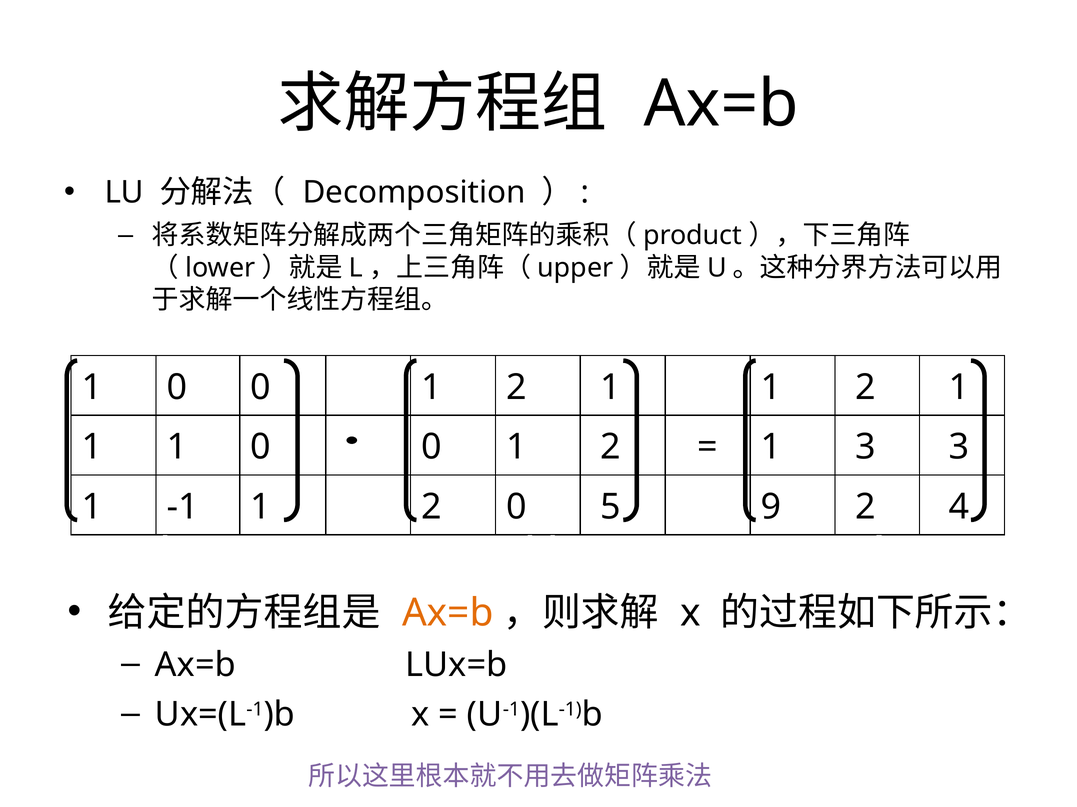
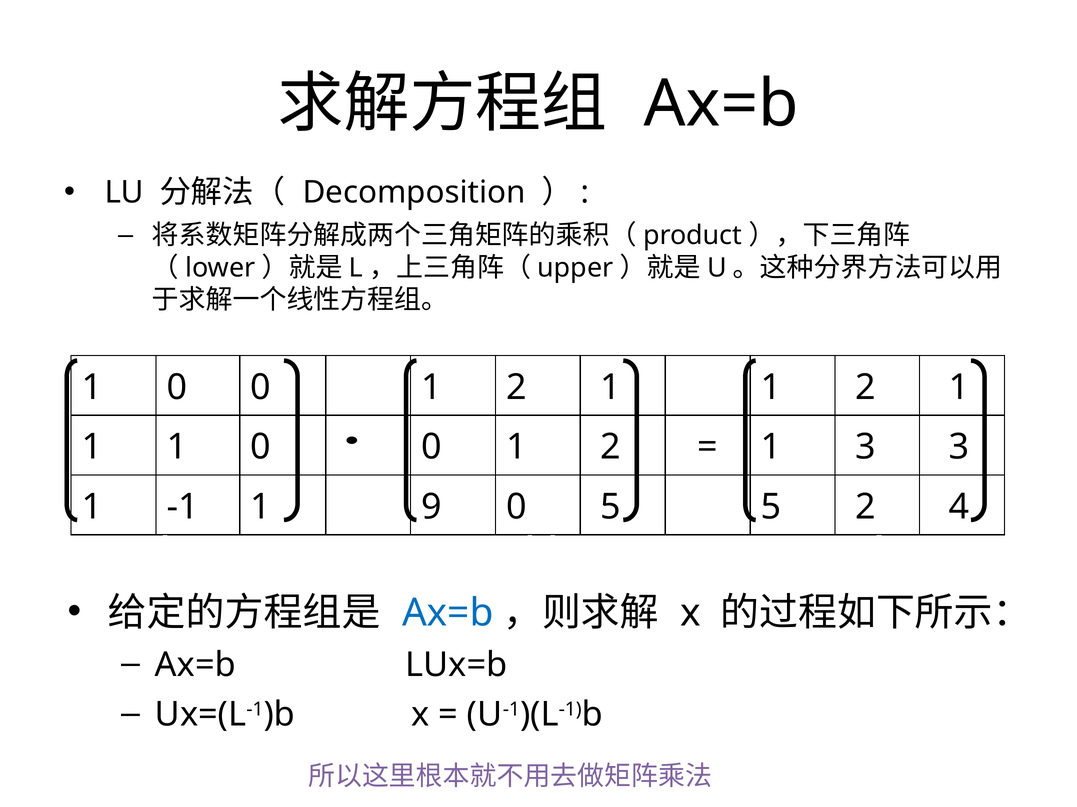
-1 1 2: 2 -> 9 (432, 507)
5 9: 9 -> 5 (771, 507)
Ax=b colour: orange -> blue (448, 613)
